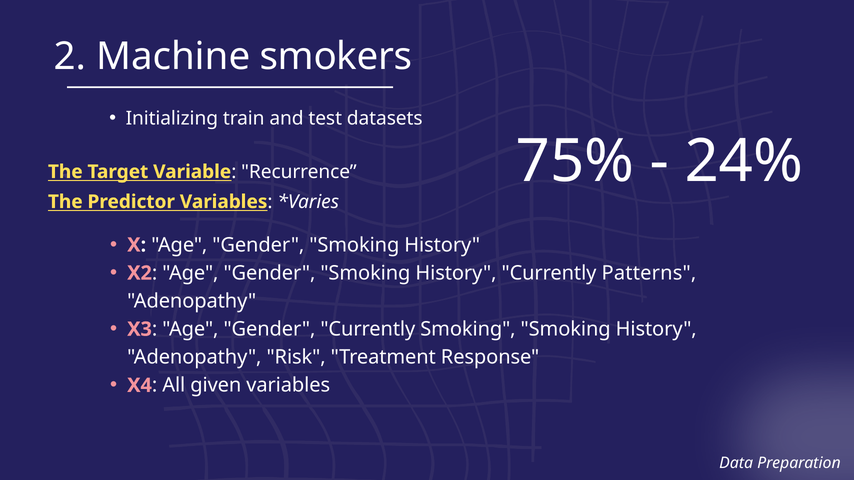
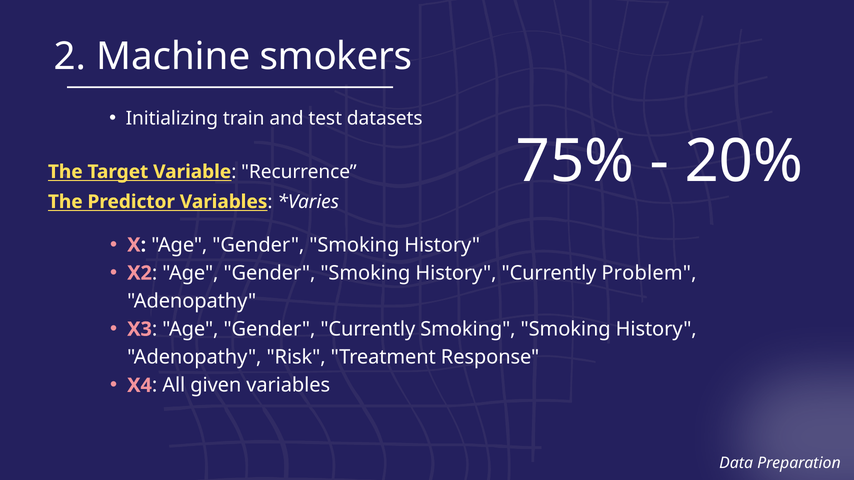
24%: 24% -> 20% (744, 162)
Patterns: Patterns -> Problem (649, 273)
